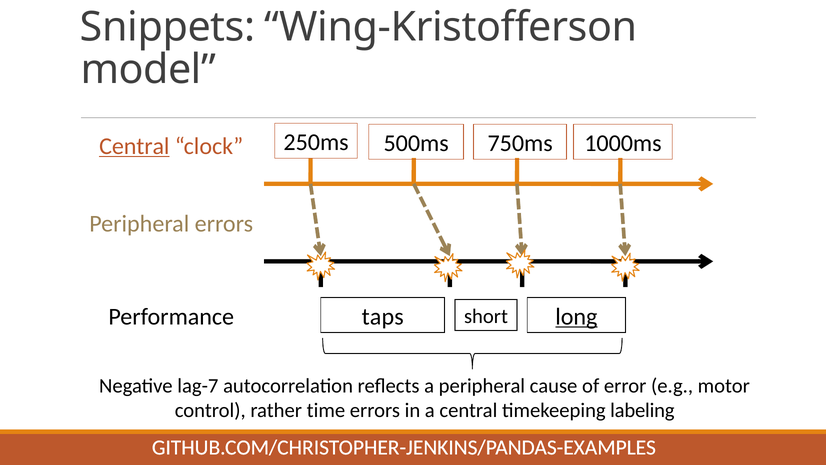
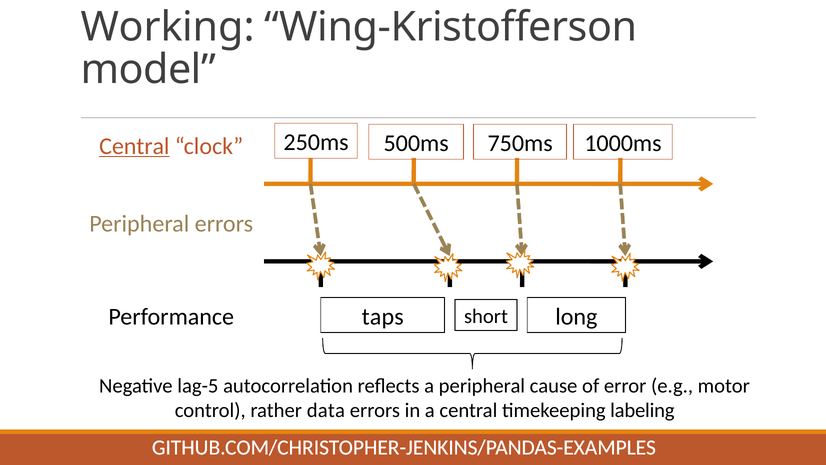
Snippets: Snippets -> Working (168, 27)
long underline: present -> none (576, 316)
lag-7: lag-7 -> lag-5 (198, 386)
time: time -> data (326, 410)
